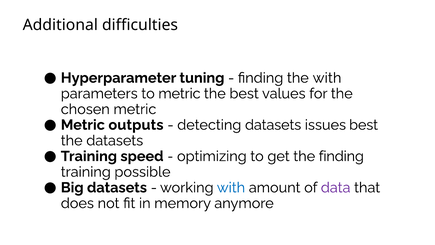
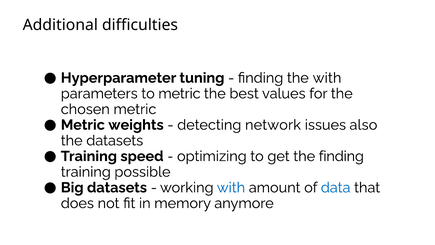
outputs: outputs -> weights (136, 125)
detecting datasets: datasets -> network (273, 125)
issues best: best -> also (363, 125)
data colour: purple -> blue (336, 187)
